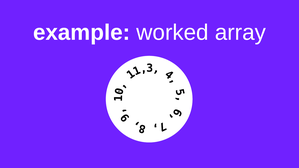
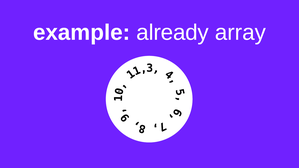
worked: worked -> already (173, 33)
